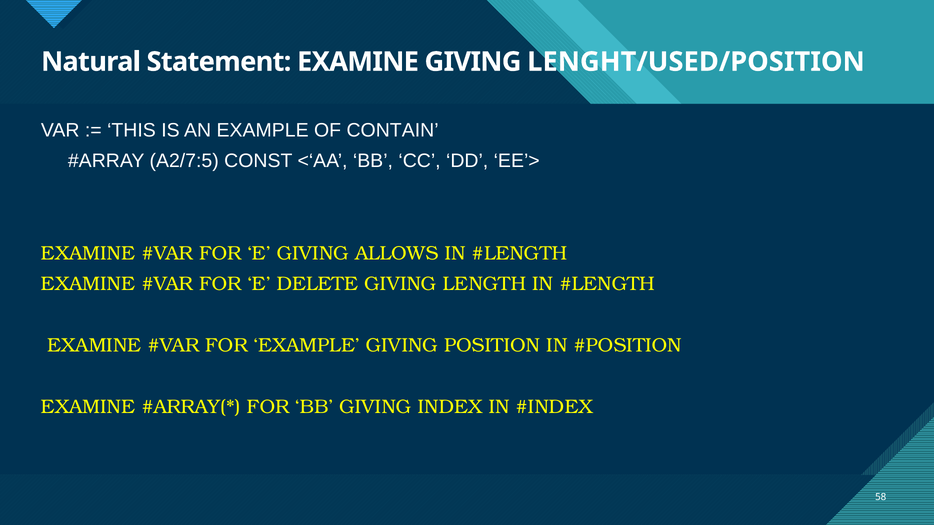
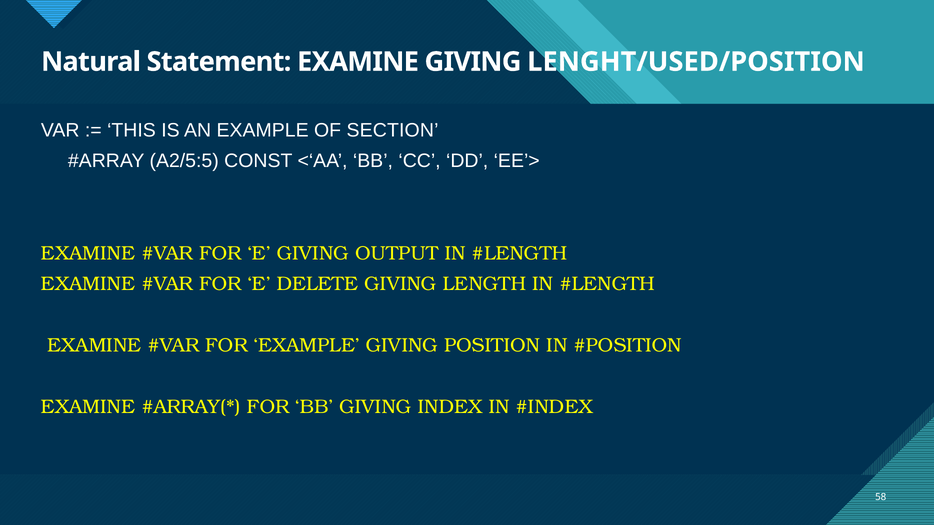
CONTAIN: CONTAIN -> SECTION (392, 130)
A2/7:5: A2/7:5 -> A2/5:5 (184, 161)
ALLOWS: ALLOWS -> OUTPUT (397, 253)
